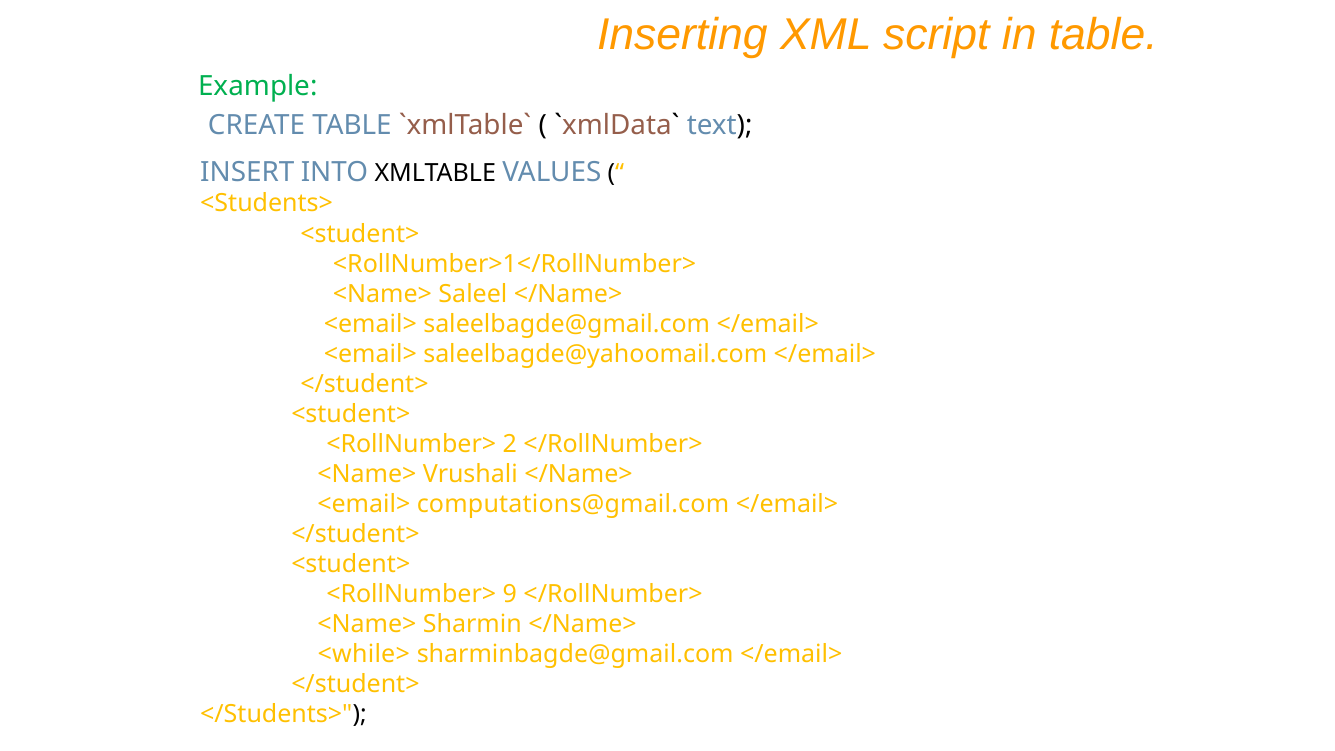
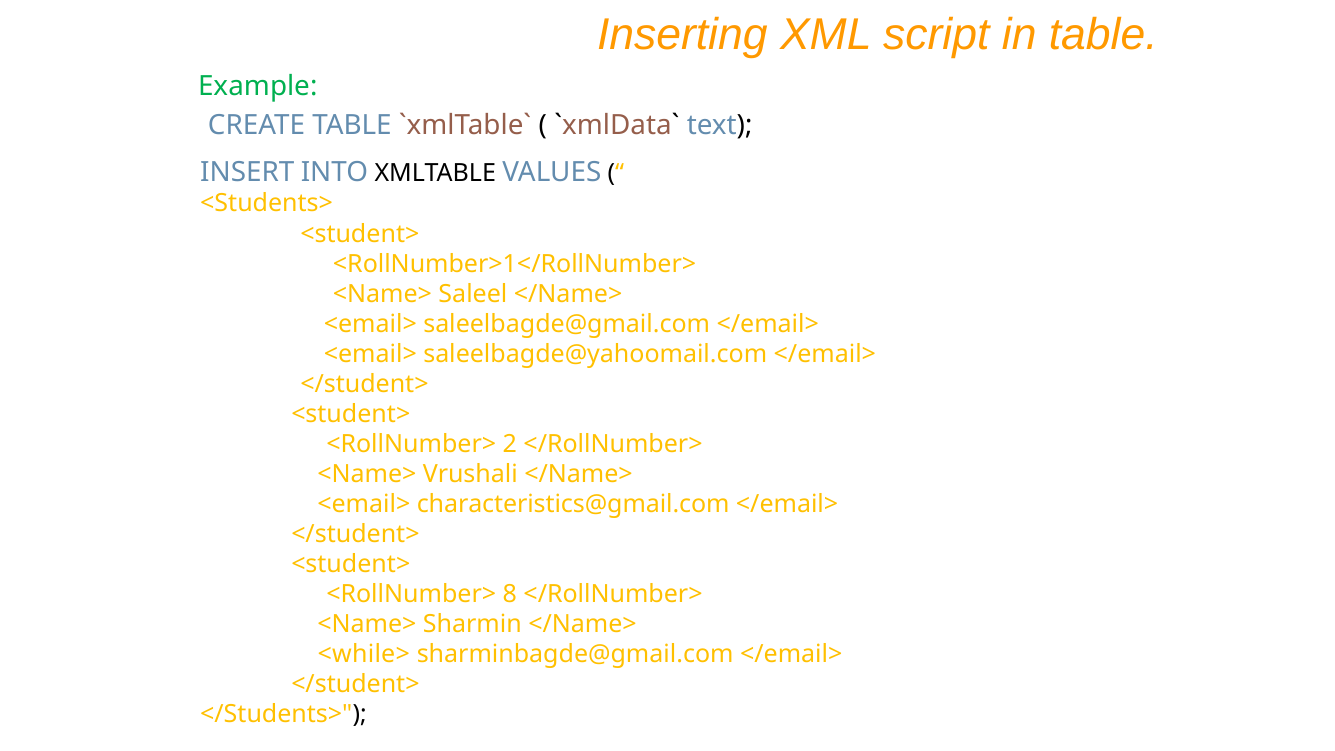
computations@gmail.com: computations@gmail.com -> characteristics@gmail.com (573, 504)
9: 9 -> 8 (510, 594)
